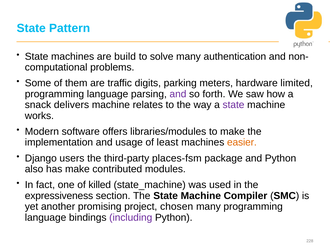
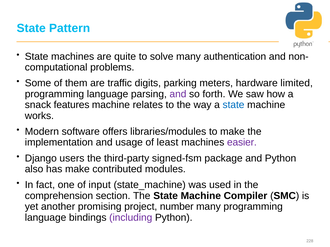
build: build -> quite (125, 57)
delivers: delivers -> features (72, 105)
state colour: purple -> blue (234, 105)
easier colour: orange -> purple (242, 143)
places-fsm: places-fsm -> signed-fsm (177, 159)
killed: killed -> input (100, 185)
expressiveness: expressiveness -> comprehension (59, 196)
chosen: chosen -> number (177, 207)
